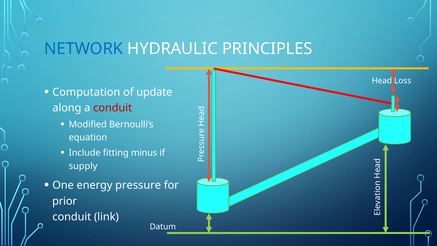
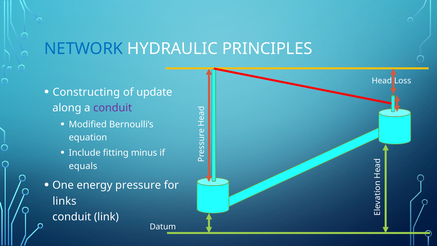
Computation: Computation -> Constructing (86, 92)
conduit colour: red -> purple (113, 108)
supply: supply -> equals (83, 166)
prior: prior -> links (64, 201)
